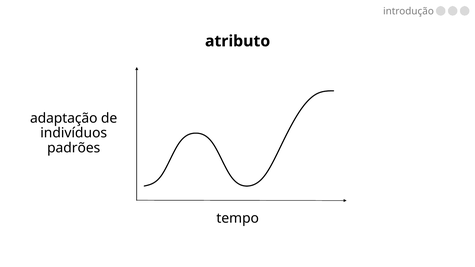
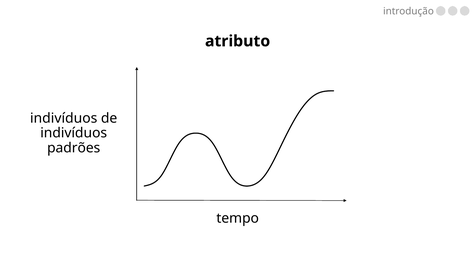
adaptação: adaptação -> indivíduos (64, 118)
